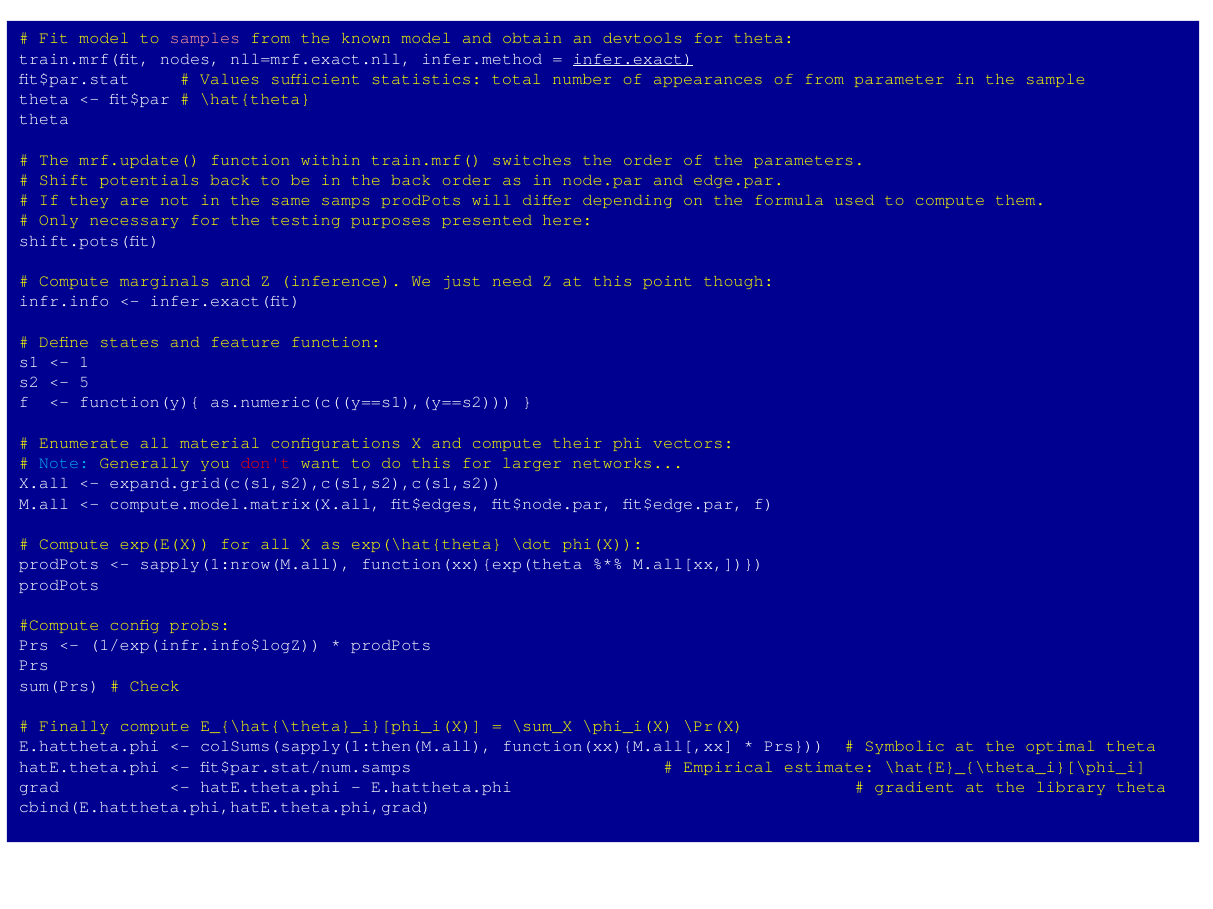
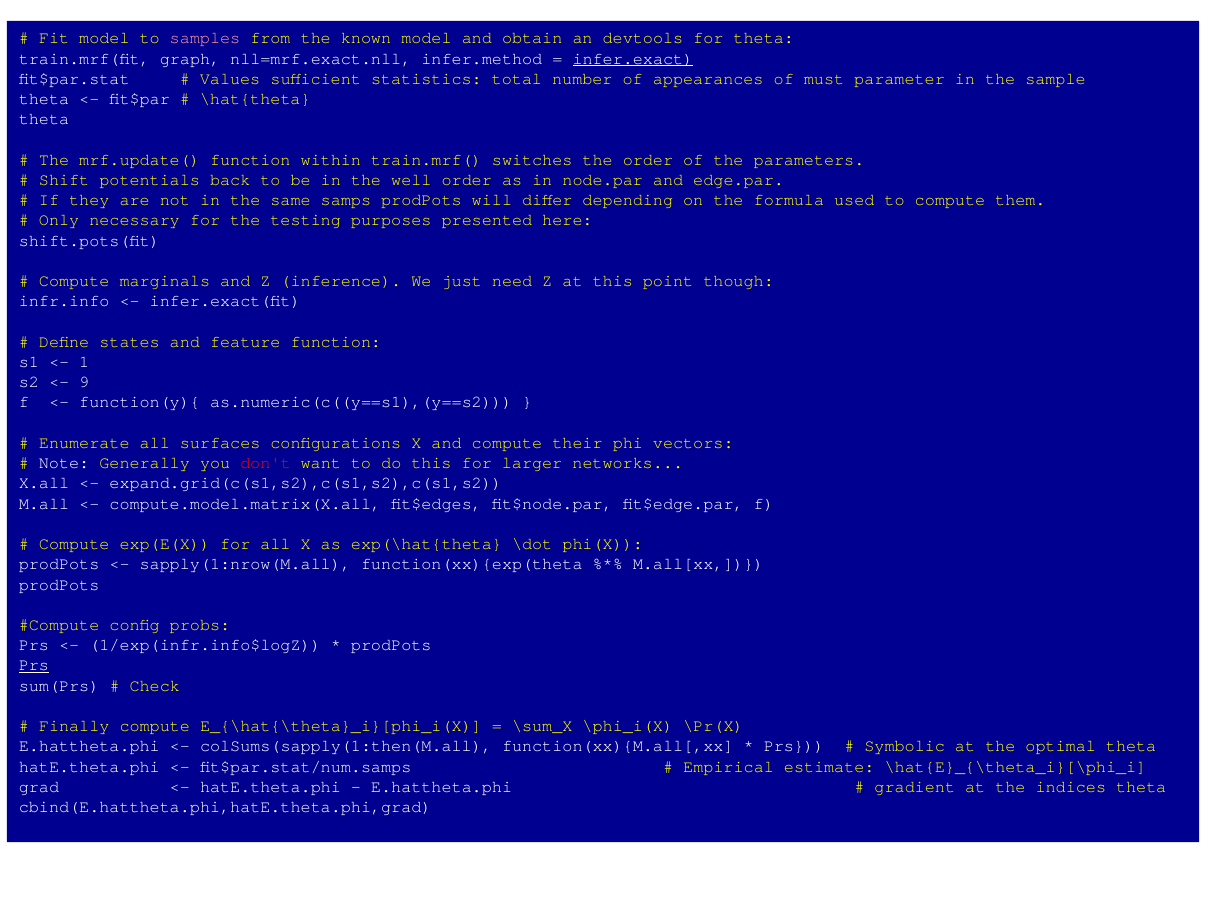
nodes: nodes -> graph (190, 59)
of from: from -> must (824, 79)
the back: back -> well (411, 180)
5: 5 -> 9 (84, 383)
material: material -> surfaces (220, 443)
Note colour: light blue -> white (64, 463)
Prs underline: none -> present (34, 666)
library: library -> indices (1071, 787)
